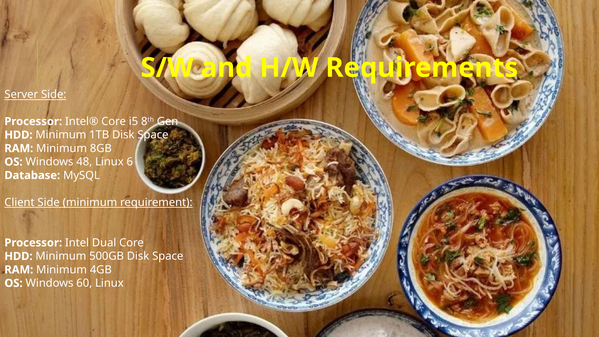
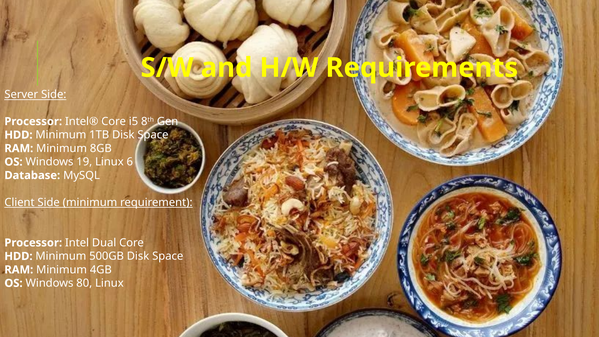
48: 48 -> 19 (84, 162)
60: 60 -> 80 (84, 283)
